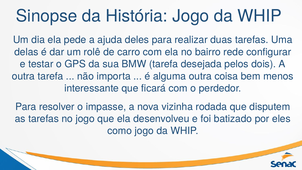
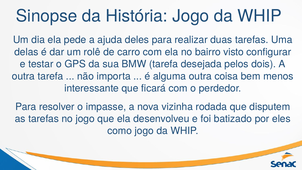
rede: rede -> visto (234, 52)
